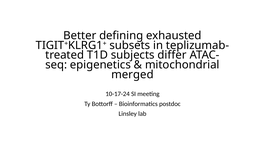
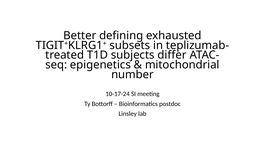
merged: merged -> number (132, 75)
